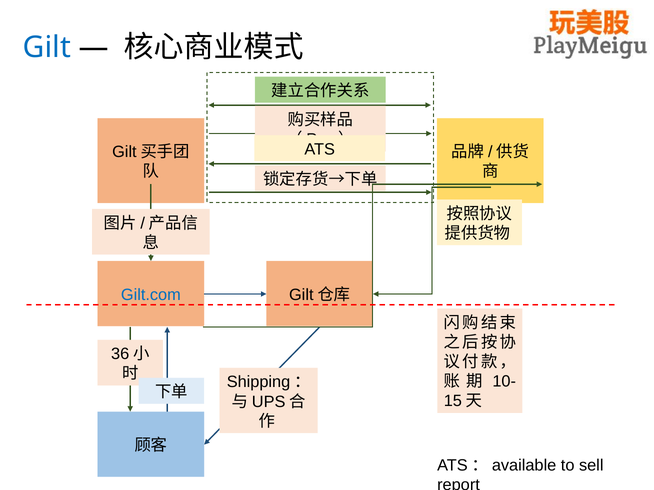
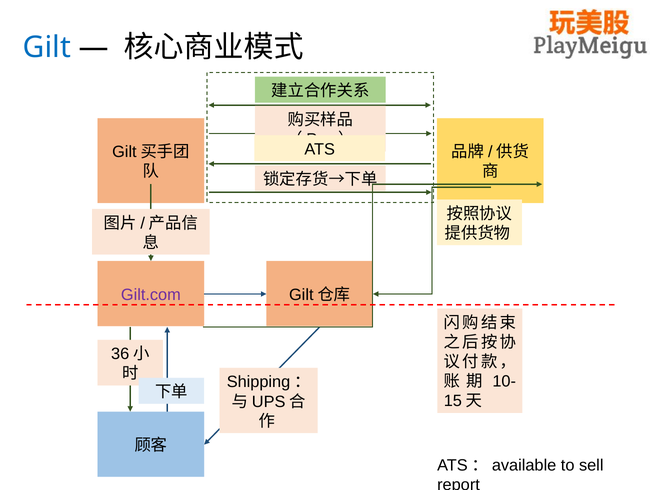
Gilt.com colour: blue -> purple (151, 295)
